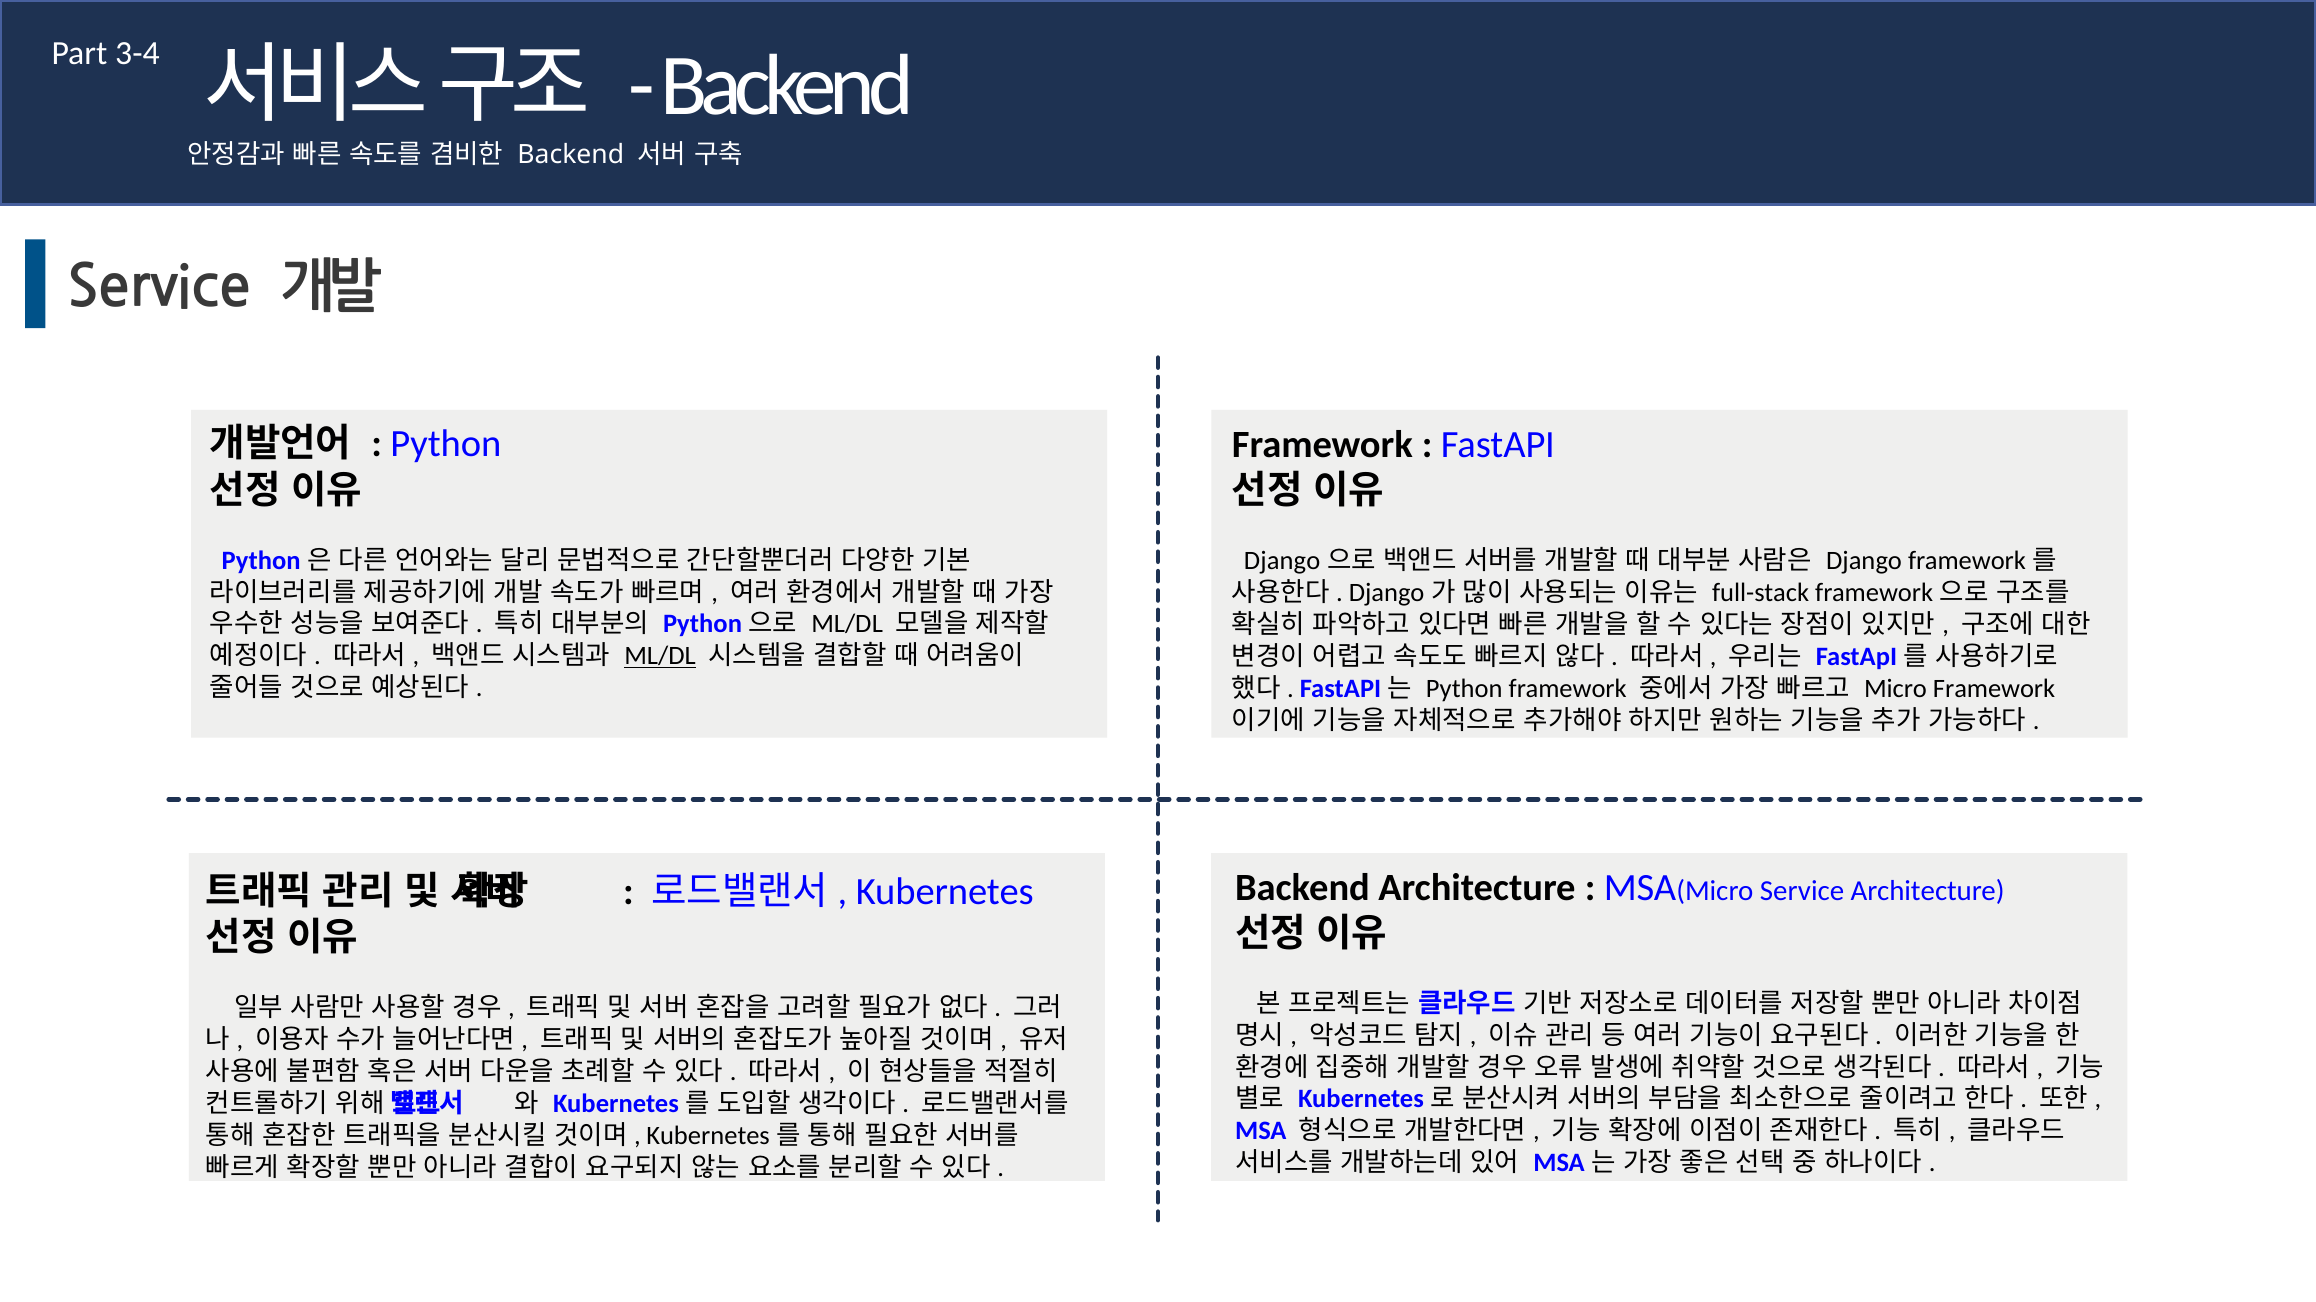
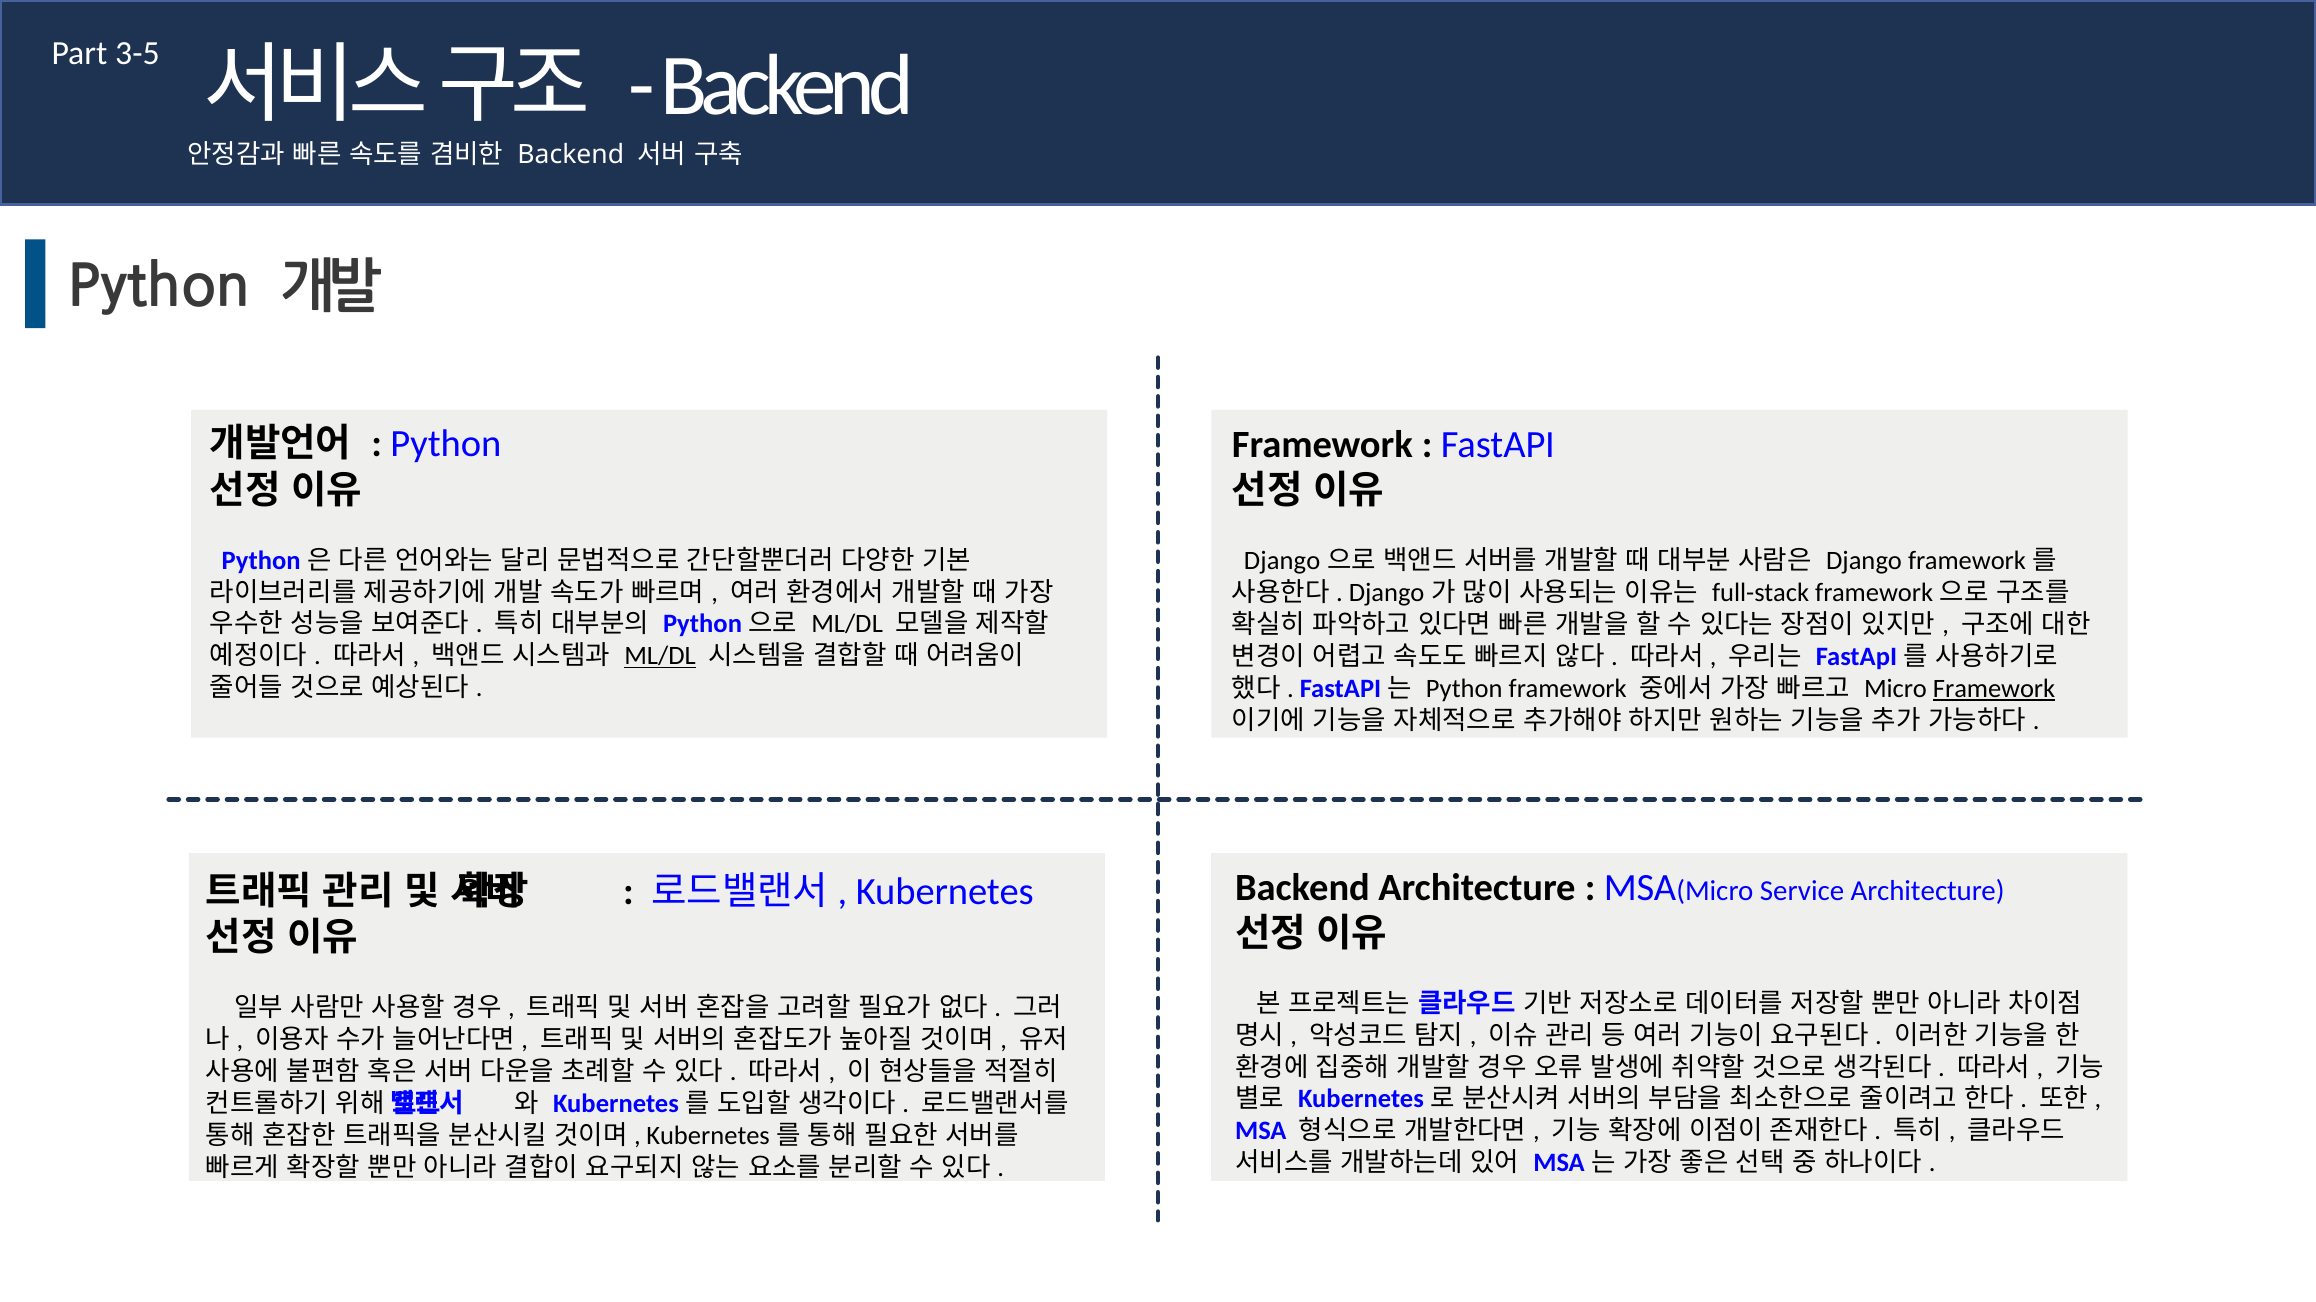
3-4: 3-4 -> 3-5 (138, 53)
Service: Service -> Python (159, 288)
Framework underline: none -> present (1994, 689)
